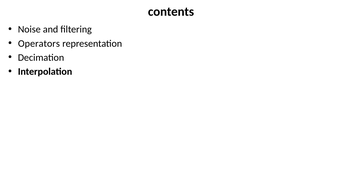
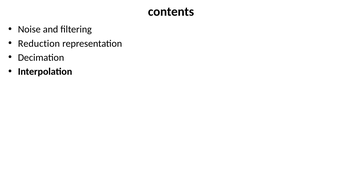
Operators: Operators -> Reduction (39, 43)
